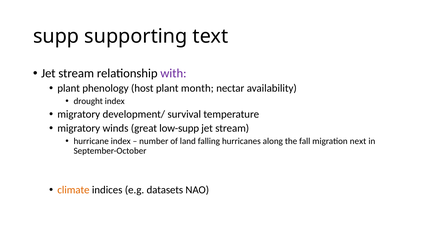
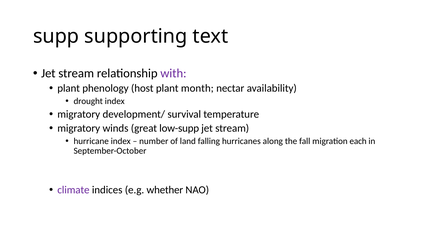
next: next -> each (358, 141)
climate colour: orange -> purple (73, 190)
datasets: datasets -> whether (165, 190)
